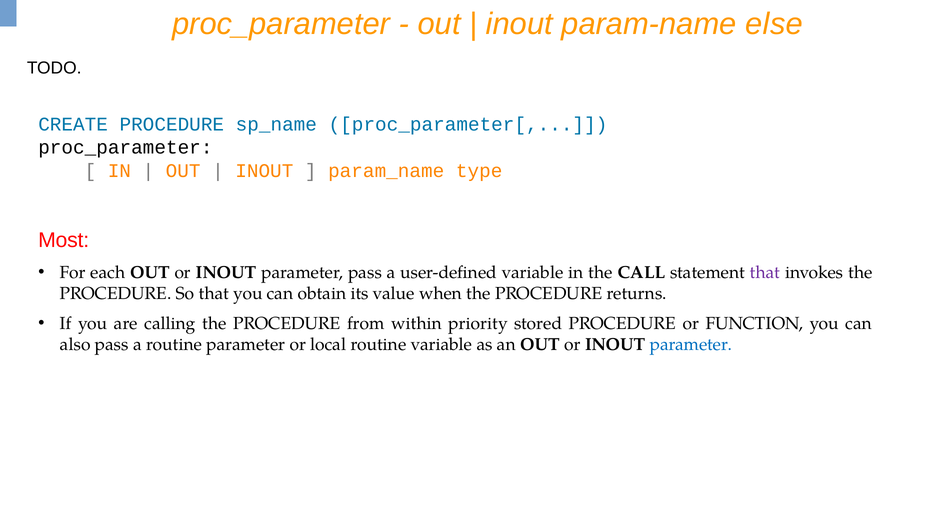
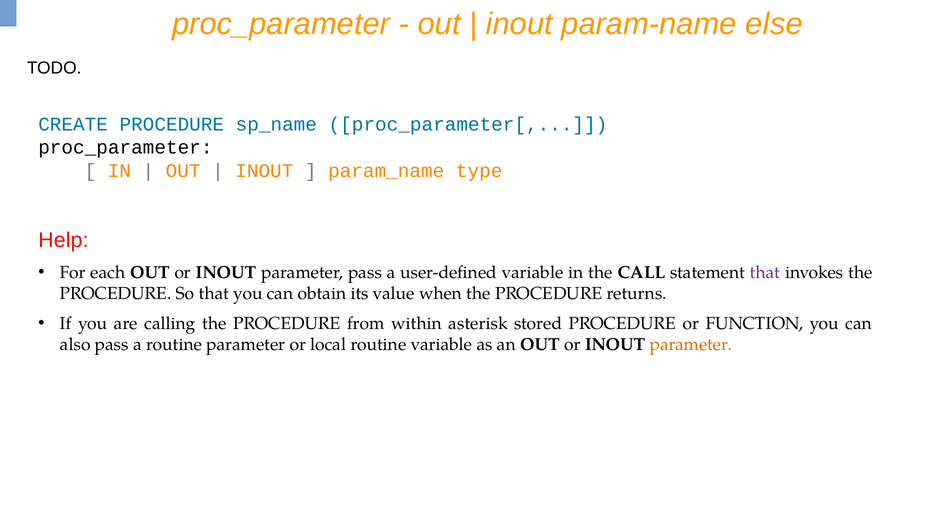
Most: Most -> Help (63, 240)
priority: priority -> asterisk (478, 323)
parameter colour: blue -> orange (691, 344)
